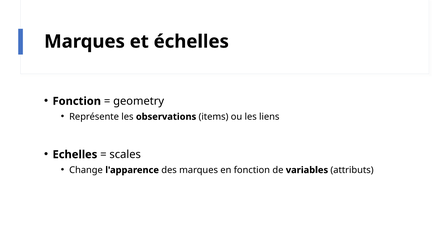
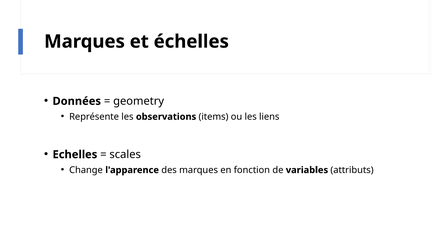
Fonction: Fonction -> Données (77, 101)
